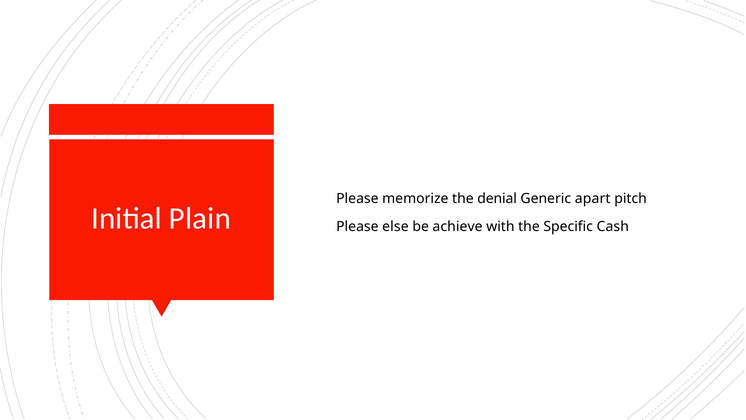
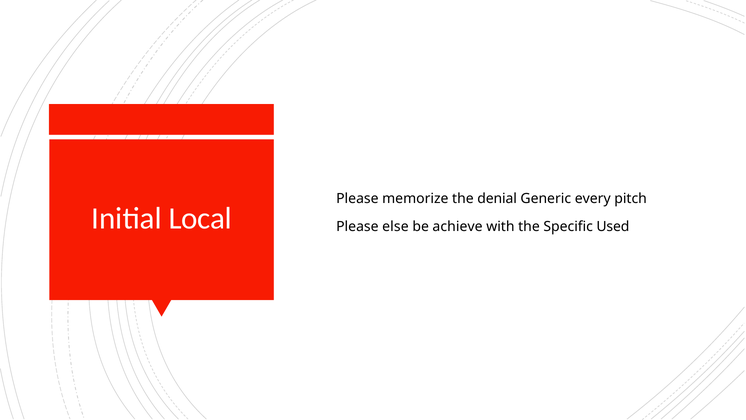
apart: apart -> every (593, 198)
Plain: Plain -> Local (200, 218)
Cash: Cash -> Used (613, 226)
